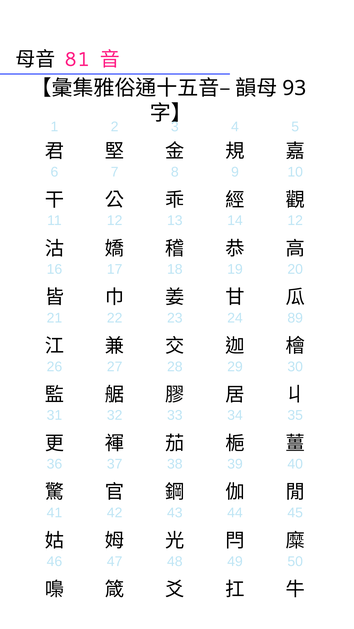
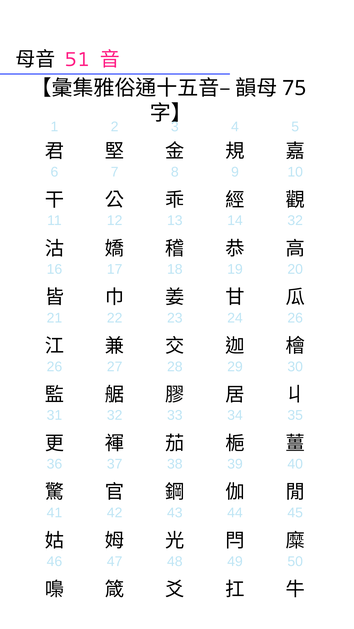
81: 81 -> 51 (77, 60)
93: 93 -> 75 (294, 88)
14 12: 12 -> 32 (295, 221)
24 89: 89 -> 26 (295, 318)
